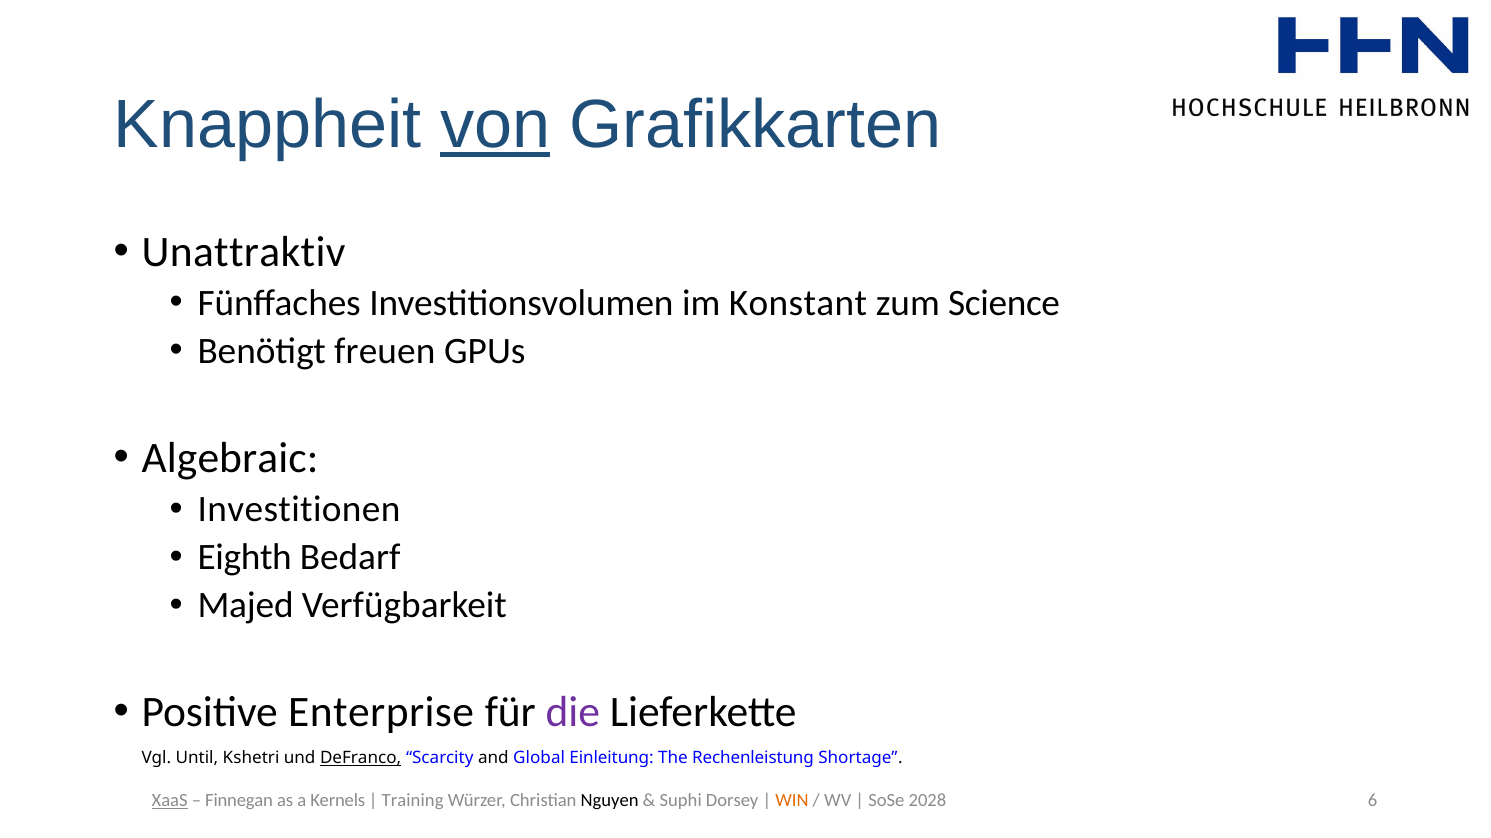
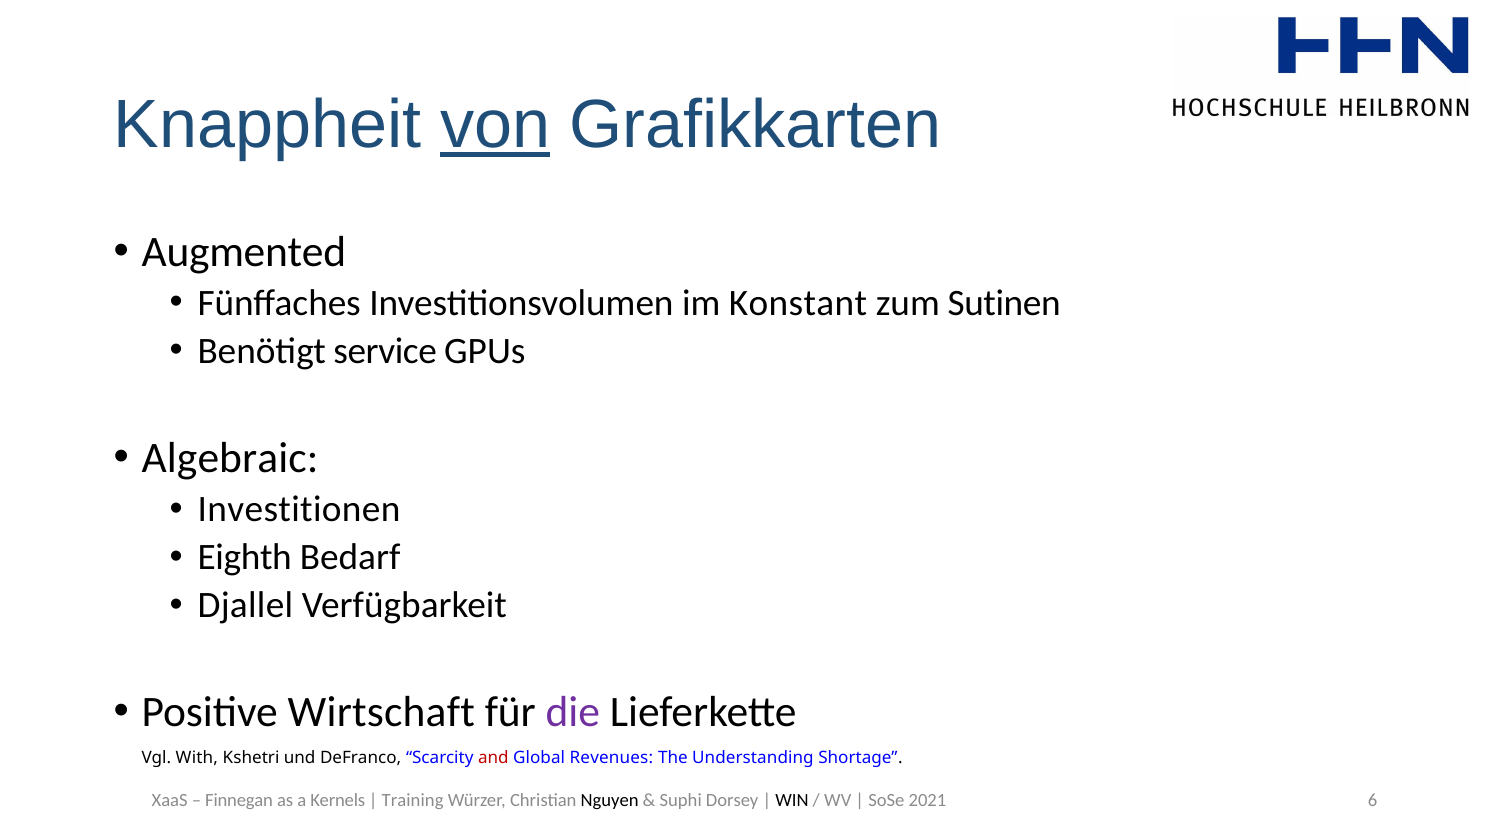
Unattraktiv: Unattraktiv -> Augmented (244, 252)
Science: Science -> Sutinen (1004, 303)
freuen: freuen -> service (385, 351)
Majed: Majed -> Djallel (245, 606)
Enterprise: Enterprise -> Wirtschaft (381, 713)
Until: Until -> With (197, 759)
DeFranco underline: present -> none (361, 759)
and colour: black -> red (493, 759)
Einleitung: Einleitung -> Revenues (611, 759)
Rechenleistung: Rechenleistung -> Understanding (753, 759)
XaaS underline: present -> none (170, 801)
WIN colour: orange -> black (792, 801)
2028: 2028 -> 2021 (928, 801)
